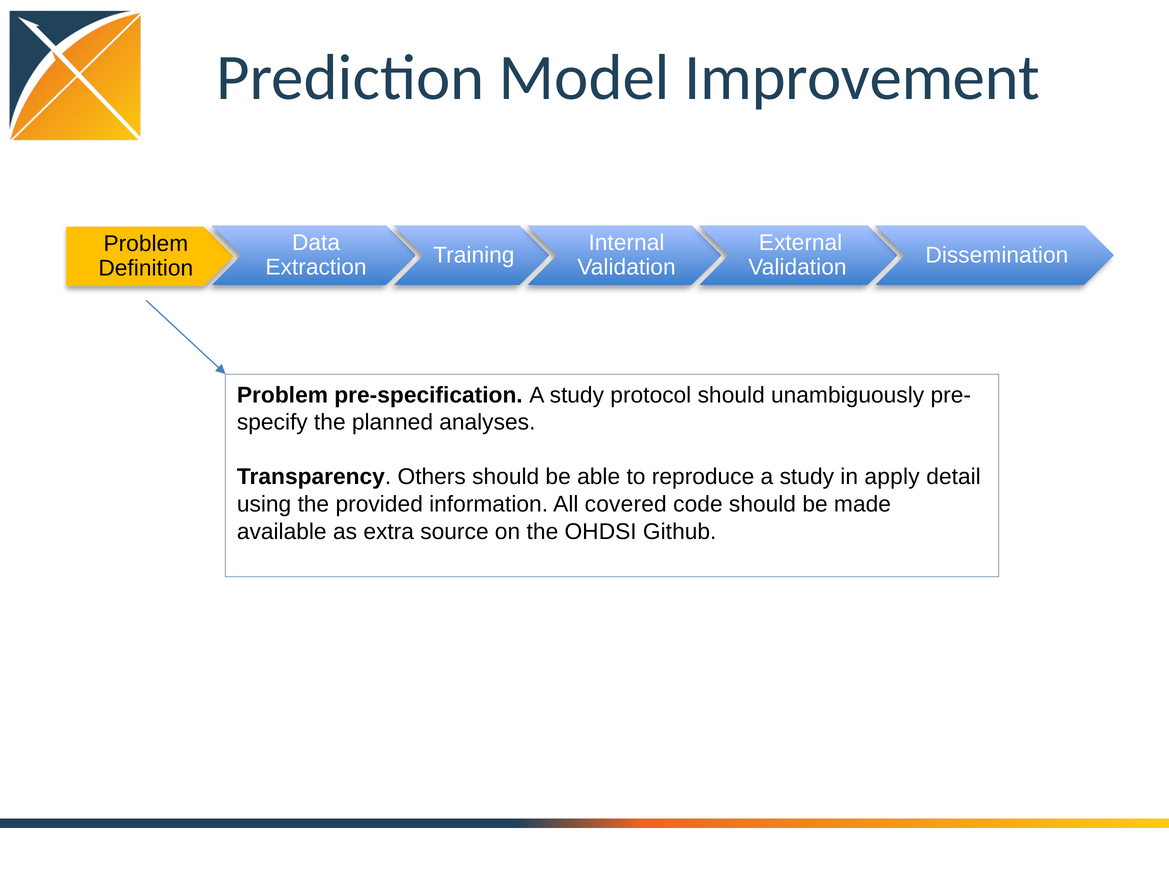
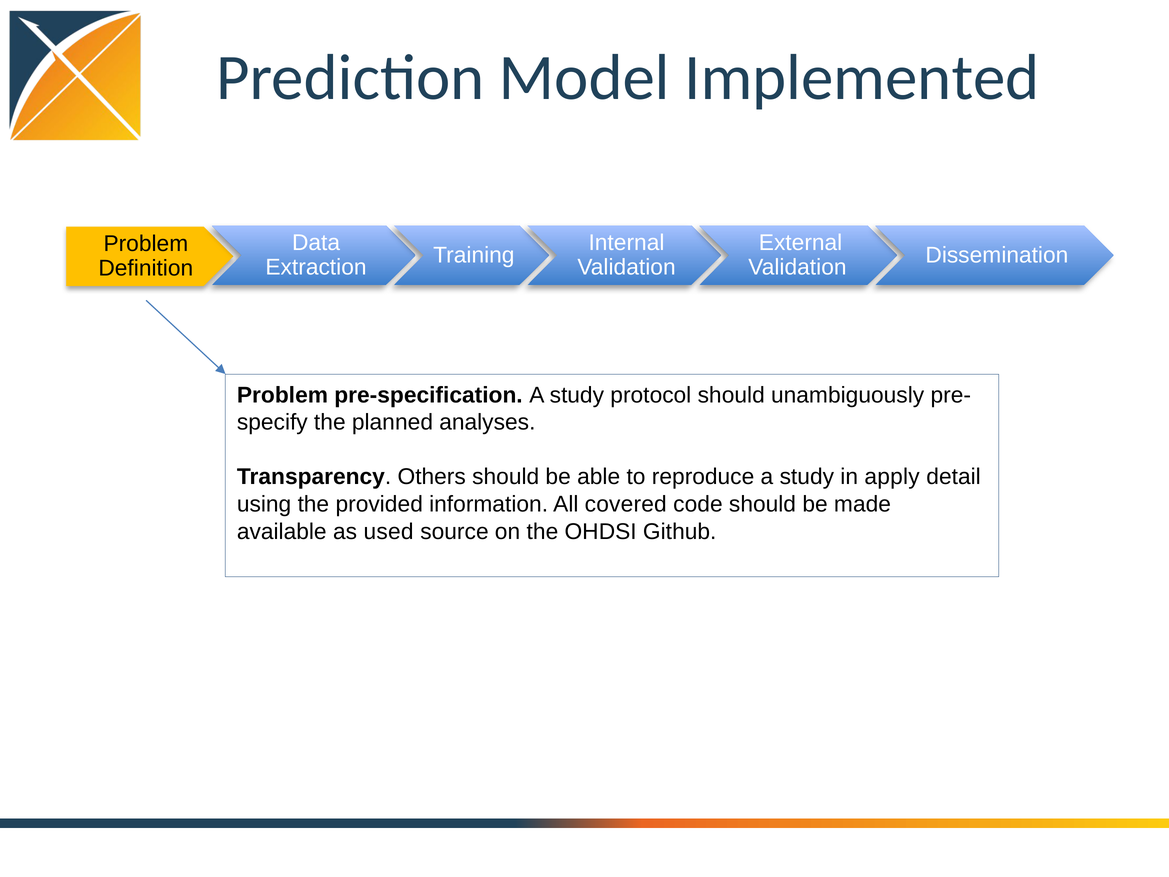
Improvement: Improvement -> Implemented (862, 78)
extra: extra -> used (389, 531)
